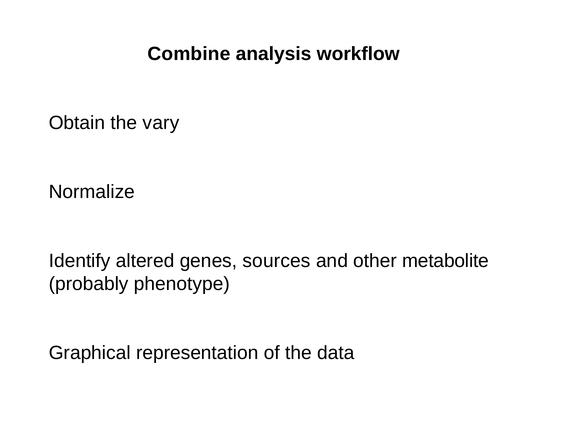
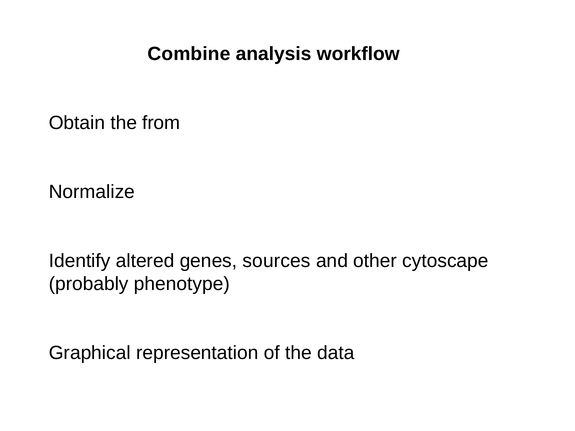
vary: vary -> from (161, 123)
metabolite: metabolite -> cytoscape (445, 261)
